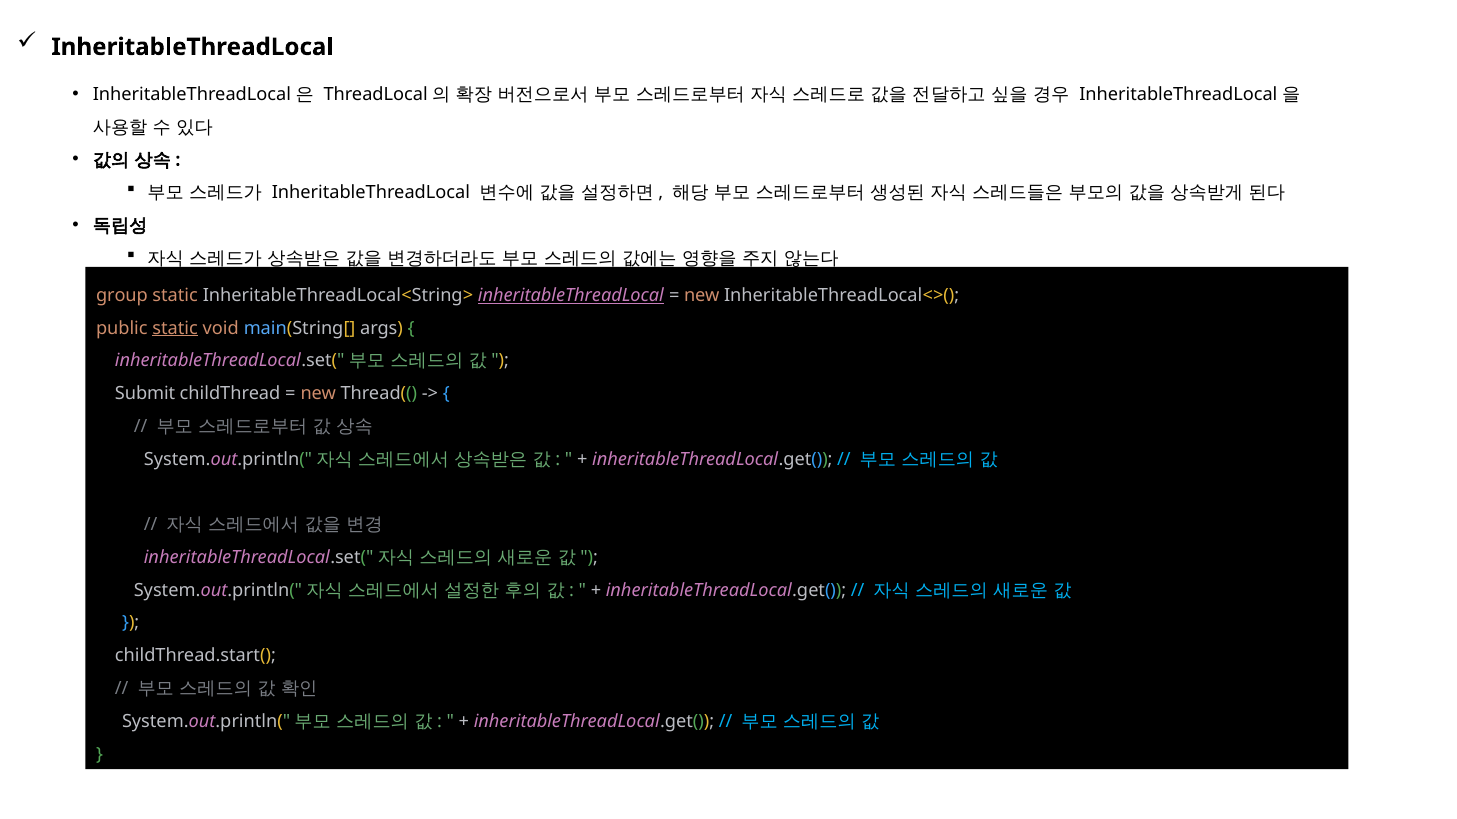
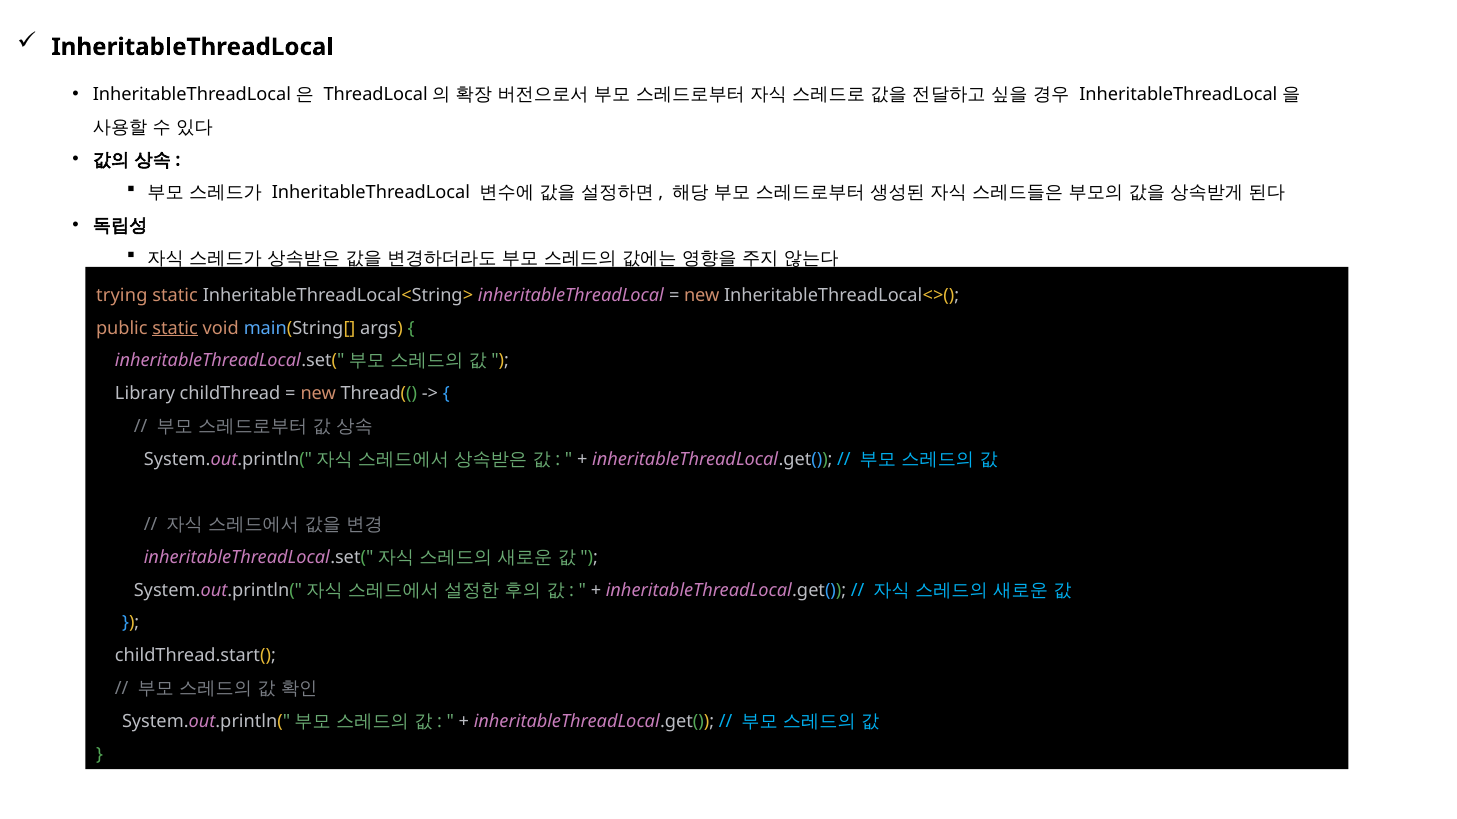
group: group -> trying (122, 296)
inheritableThreadLocal underline: present -> none (571, 296)
Submit: Submit -> Library (145, 394)
